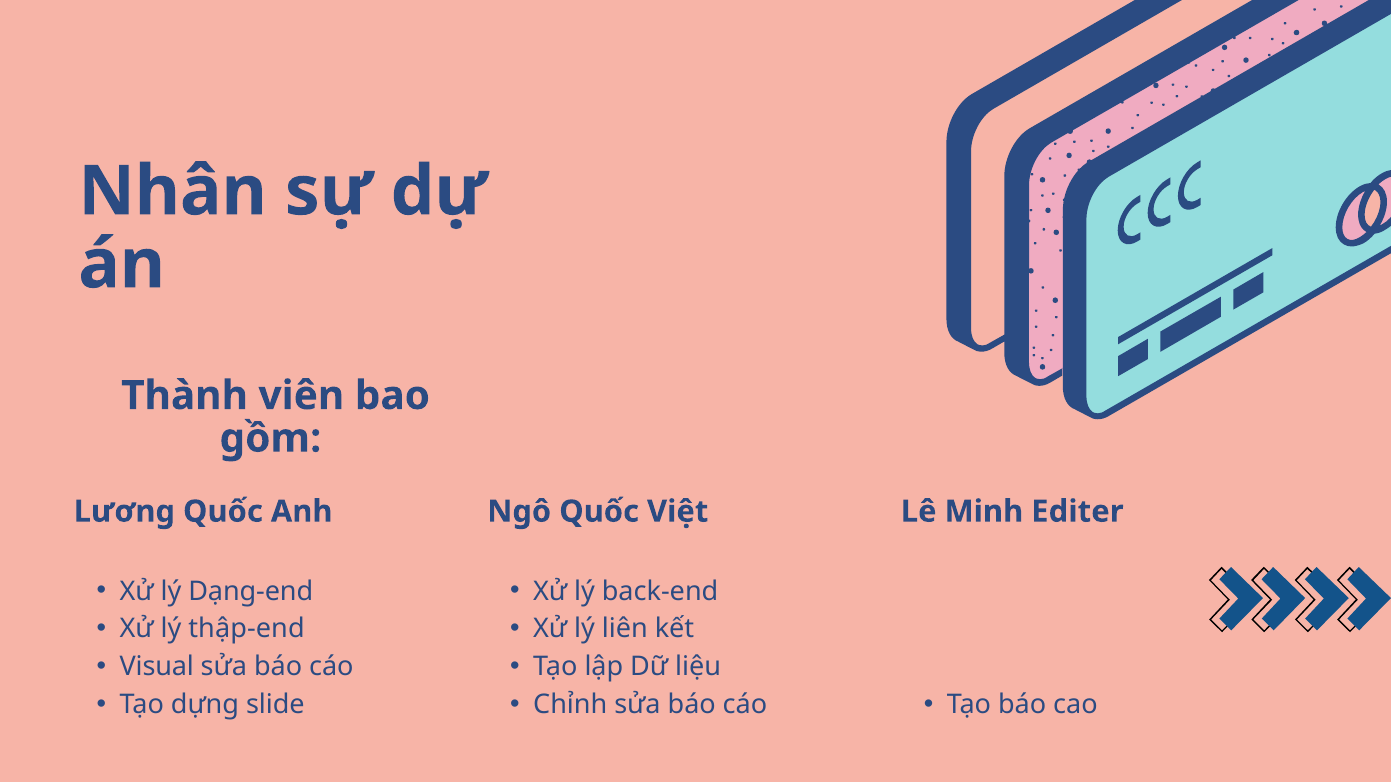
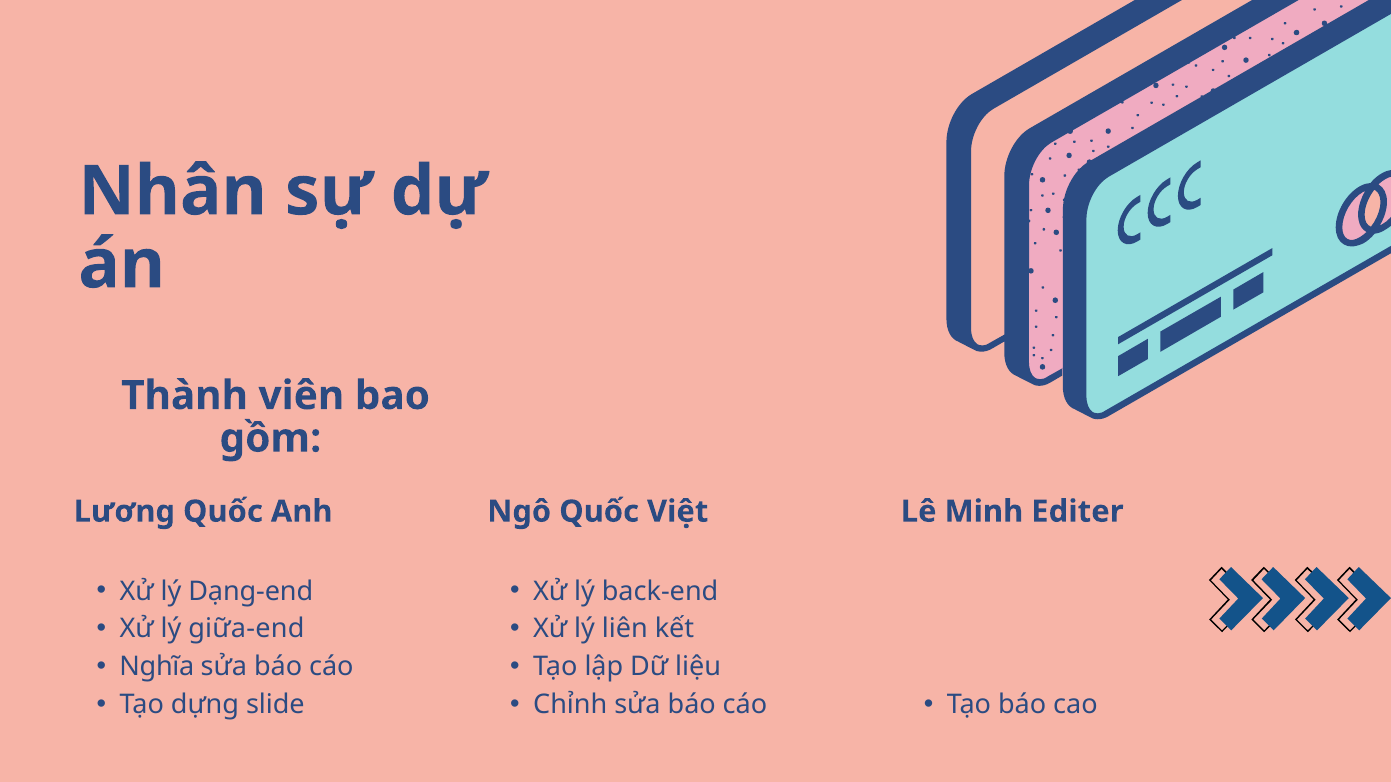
thập-end: thập-end -> giữa-end (246, 629)
Visual: Visual -> Nghĩa (157, 667)
